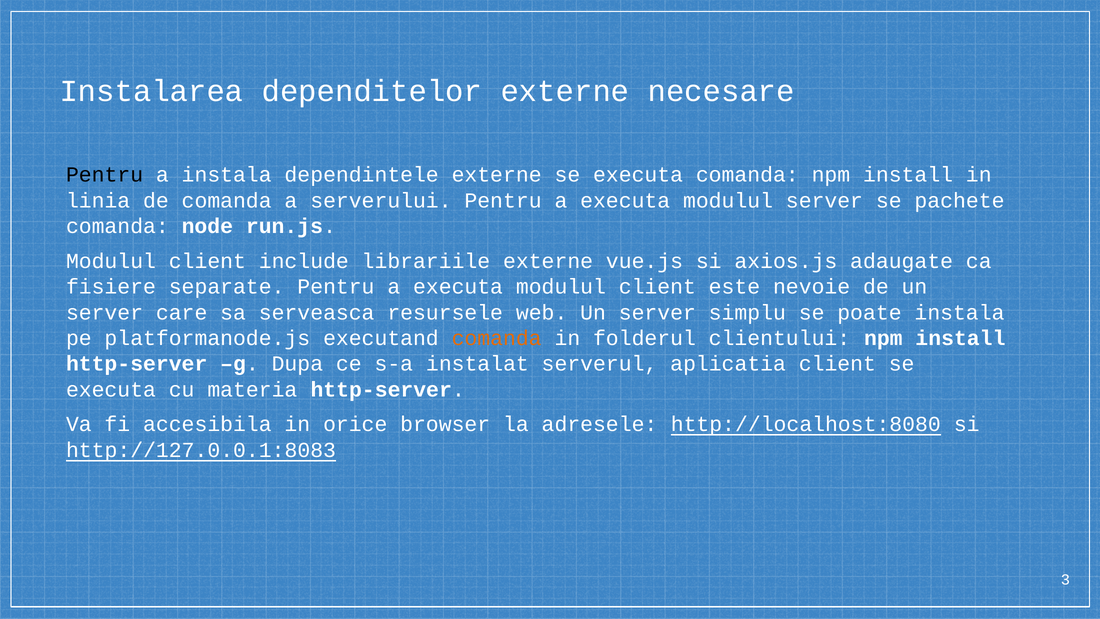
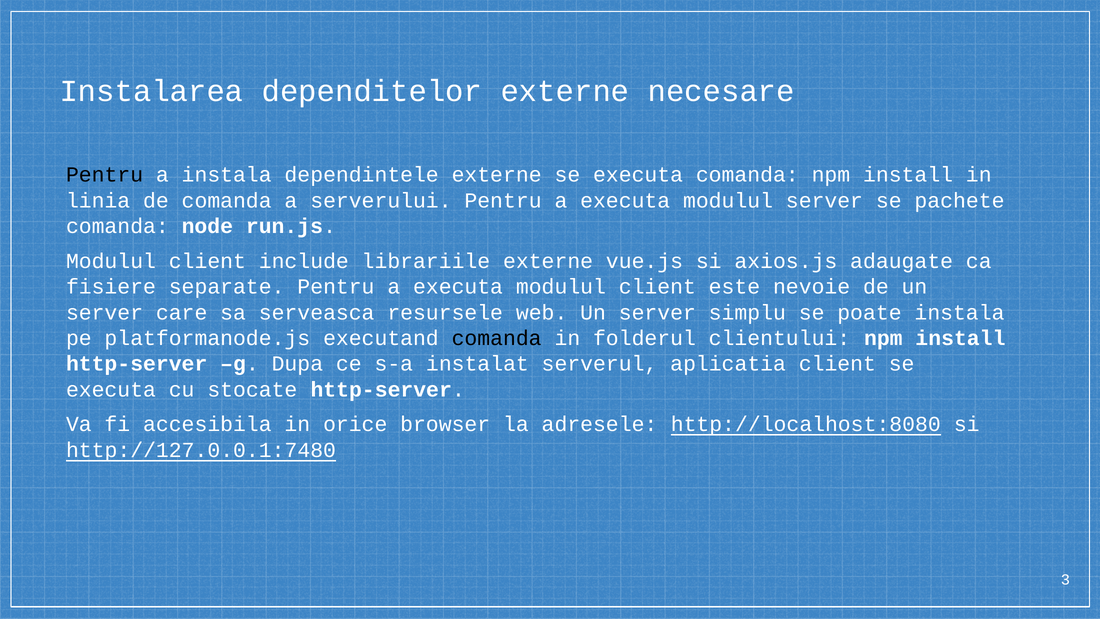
comanda colour: orange -> black (497, 338)
materia: materia -> stocate (252, 389)
http://127.0.0.1:8083: http://127.0.0.1:8083 -> http://127.0.0.1:7480 (201, 450)
